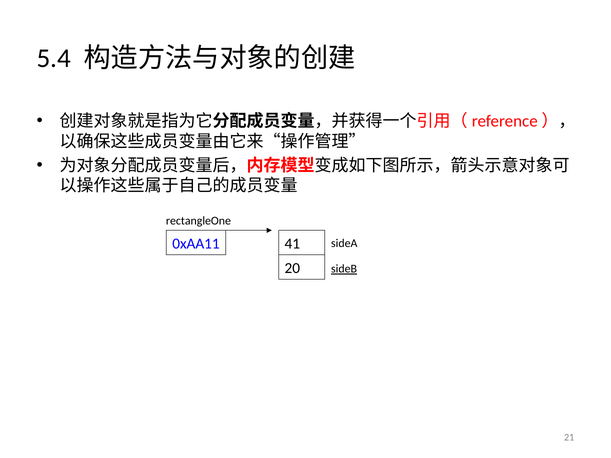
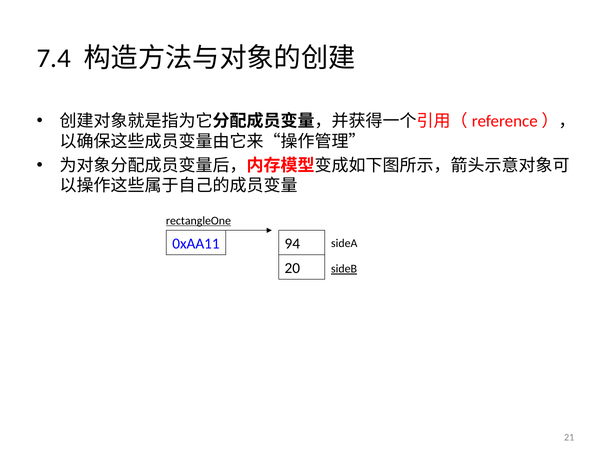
5.4: 5.4 -> 7.4 (54, 58)
rectangleOne underline: none -> present (198, 221)
41: 41 -> 94 (292, 244)
